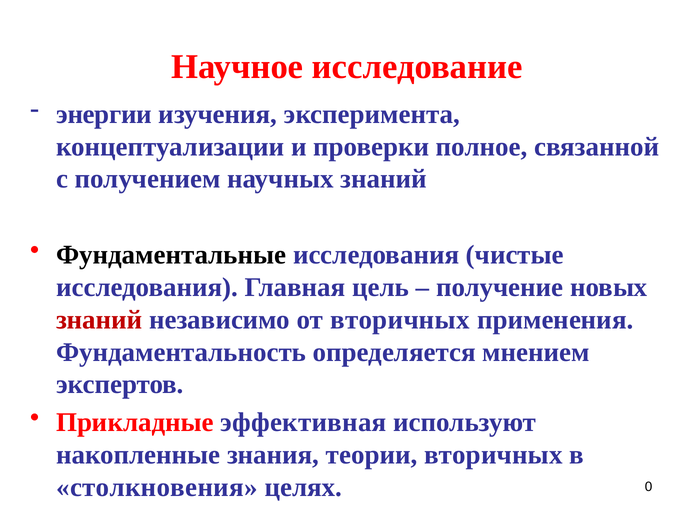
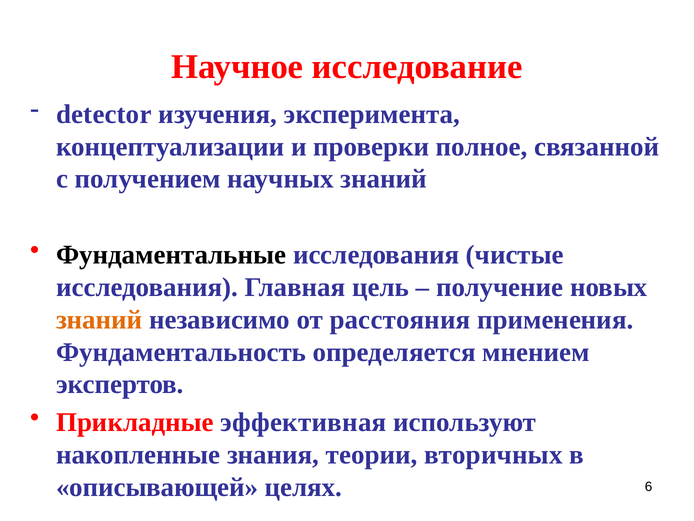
энергии: энергии -> detector (104, 114)
знаний colour: red -> orange (99, 319)
от вторичных: вторичных -> расстояния (400, 319)
столкновения: столкновения -> описывающей (157, 487)
0: 0 -> 6 (649, 487)
